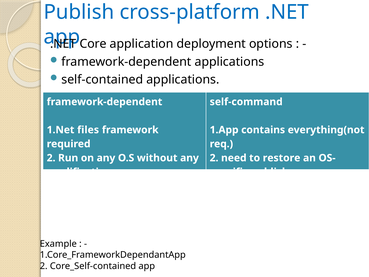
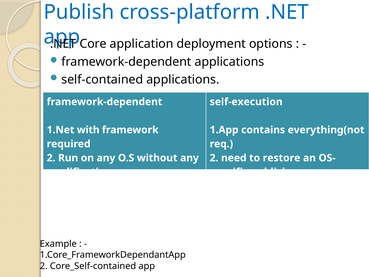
self-command: self-command -> self-execution (246, 102)
files: files -> with (88, 130)
